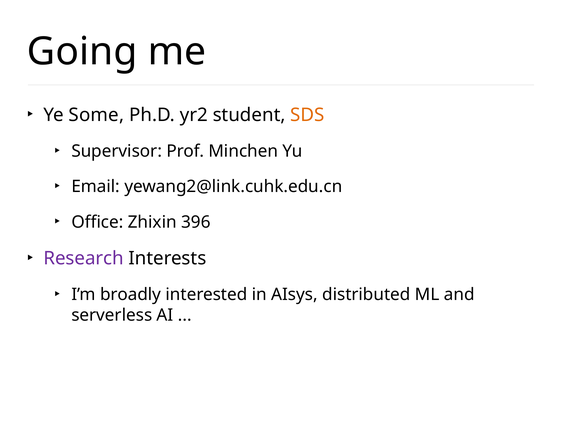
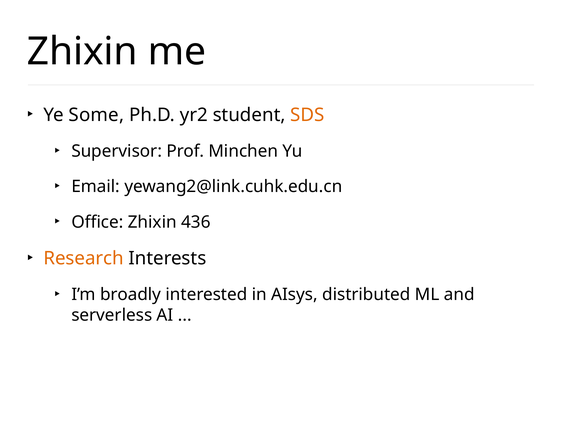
Going: Going -> Zhixin (82, 52)
396: 396 -> 436 (196, 222)
Research colour: purple -> orange (84, 259)
